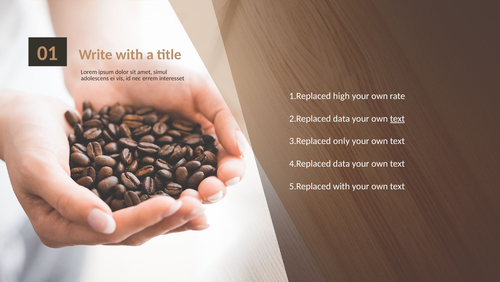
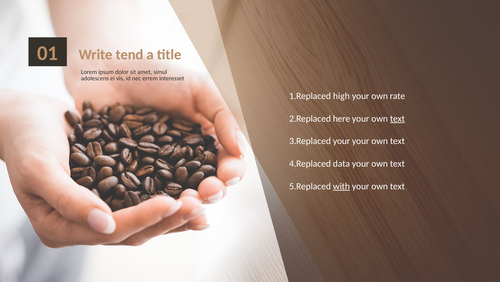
Write with: with -> tend (129, 54)
data: data -> here (341, 118)
only: only -> your (341, 141)
with underline: none -> present (341, 186)
